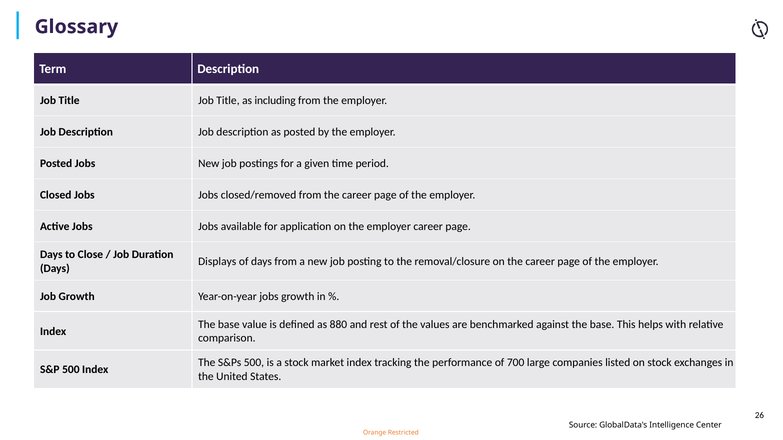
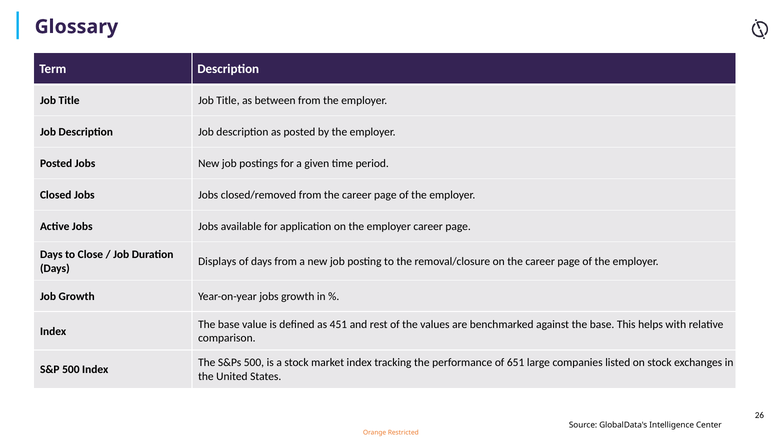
including: including -> between (275, 101)
880: 880 -> 451 (338, 325)
700: 700 -> 651 (516, 363)
